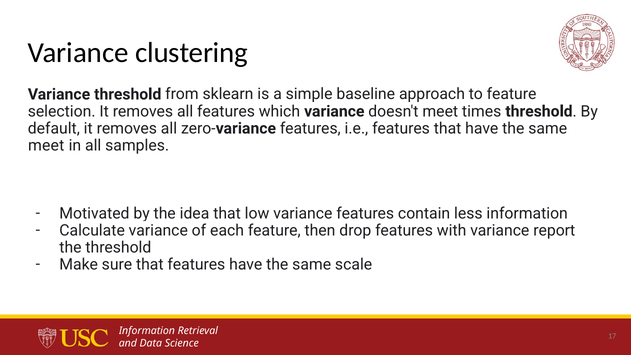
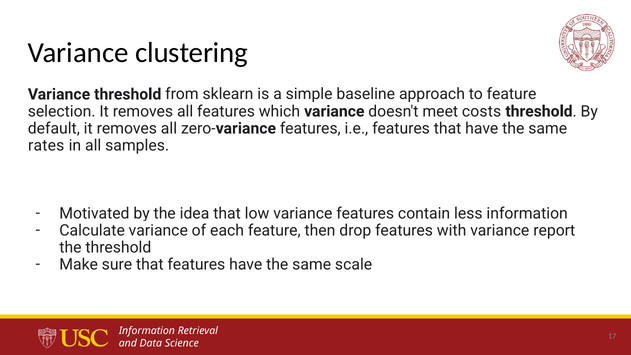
times: times -> costs (482, 111)
meet: meet -> rates (46, 145)
